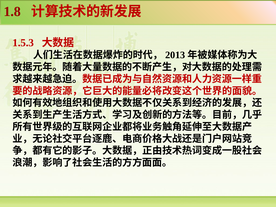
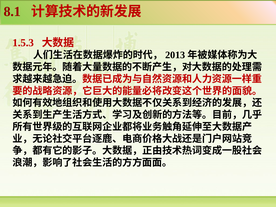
1.8: 1.8 -> 8.1 (12, 12)
